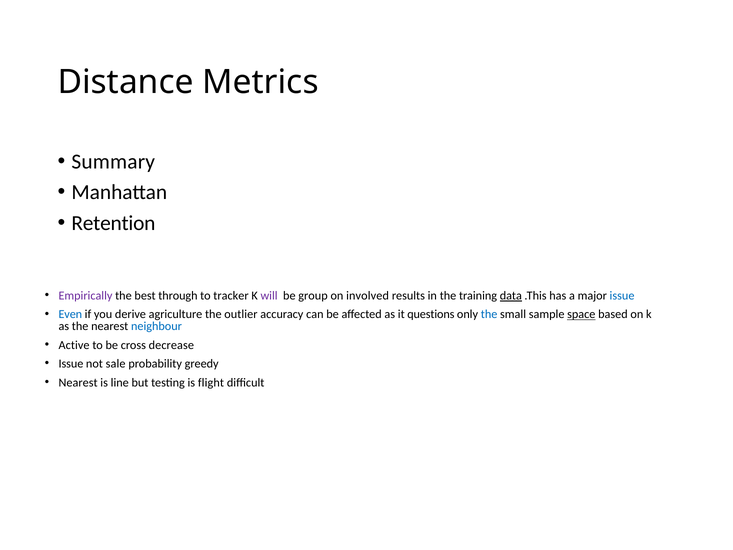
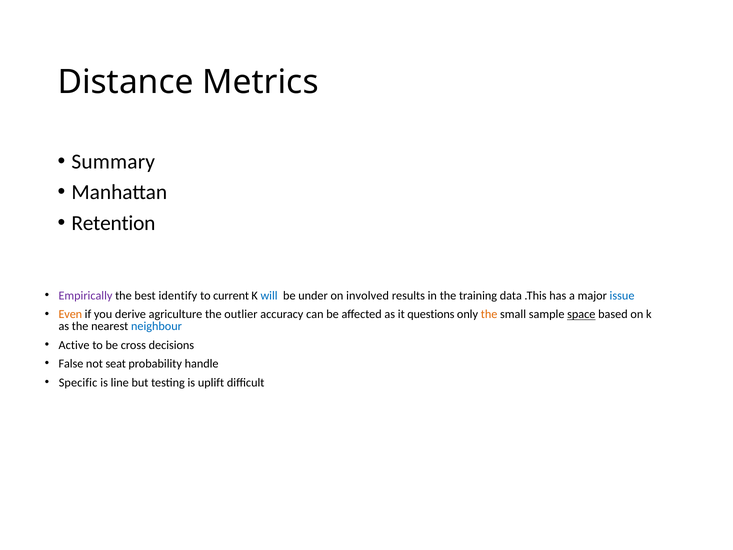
through: through -> identify (178, 296)
tracker: tracker -> current (231, 296)
will colour: purple -> blue (269, 296)
group: group -> under (313, 296)
data underline: present -> none (511, 296)
Even colour: blue -> orange (70, 314)
the colour: blue -> orange (489, 314)
decrease: decrease -> decisions (171, 345)
Issue: Issue -> False (71, 364)
sale: sale -> seat (116, 364)
greedy: greedy -> handle (202, 364)
Nearest: Nearest -> Specific (78, 382)
flight: flight -> uplift (211, 382)
